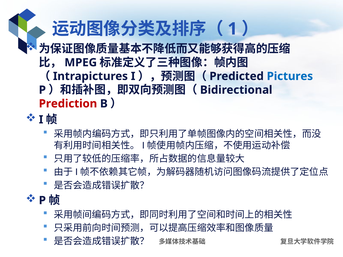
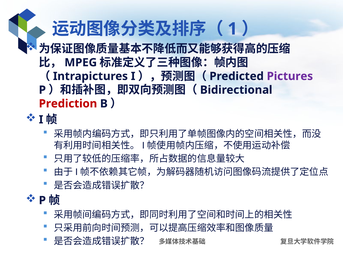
Pictures colour: blue -> purple (290, 76)
